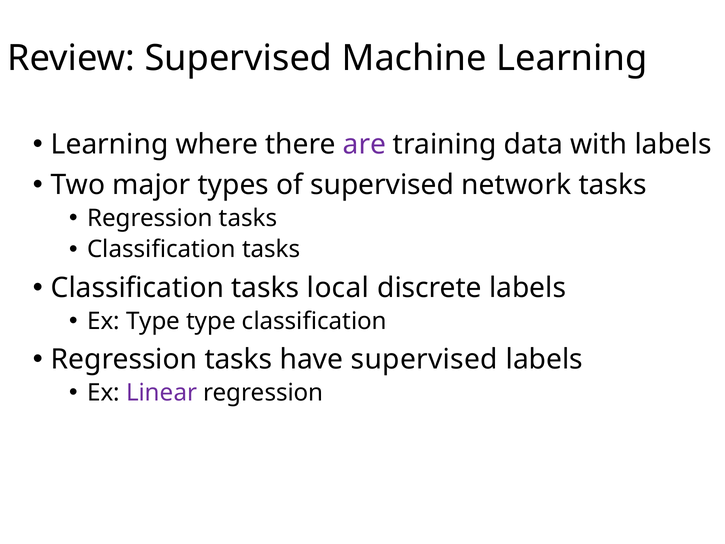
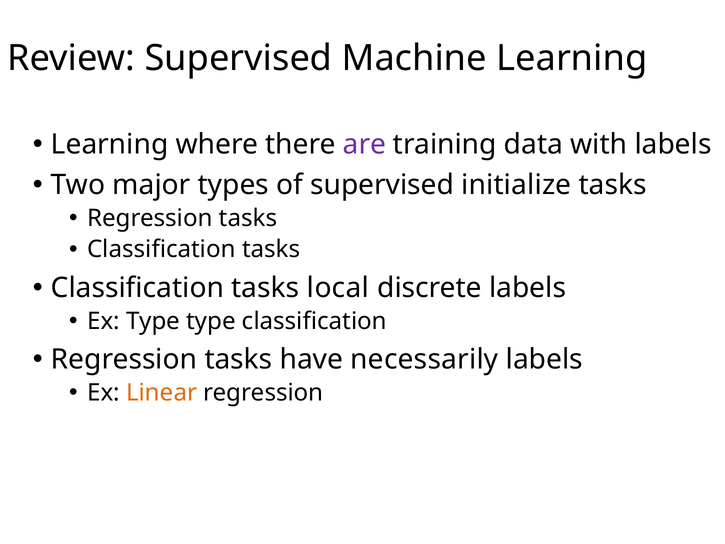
network: network -> initialize (516, 185)
have supervised: supervised -> necessarily (424, 359)
Linear colour: purple -> orange (162, 393)
